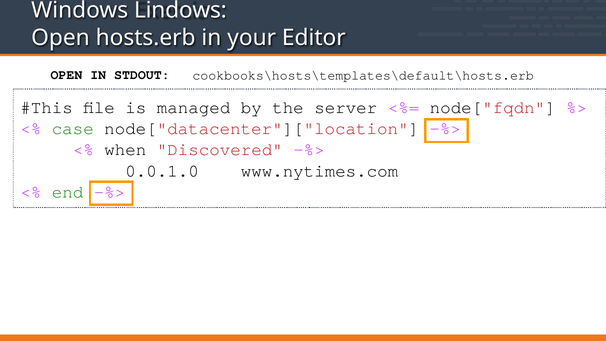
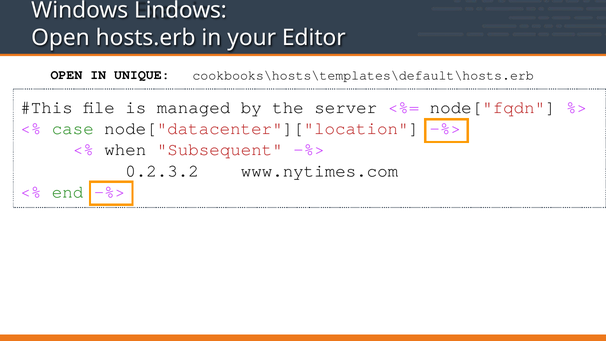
STDOUT: STDOUT -> UNIQUE (142, 75)
Discovered: Discovered -> Subsequent (220, 150)
0.0.1.0: 0.0.1.0 -> 0.2.3.2 (162, 171)
